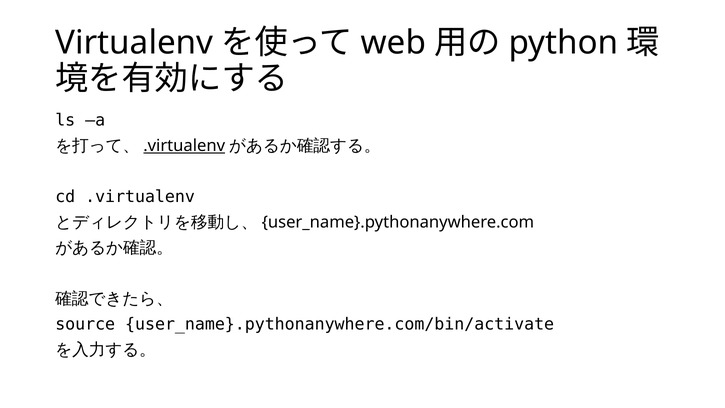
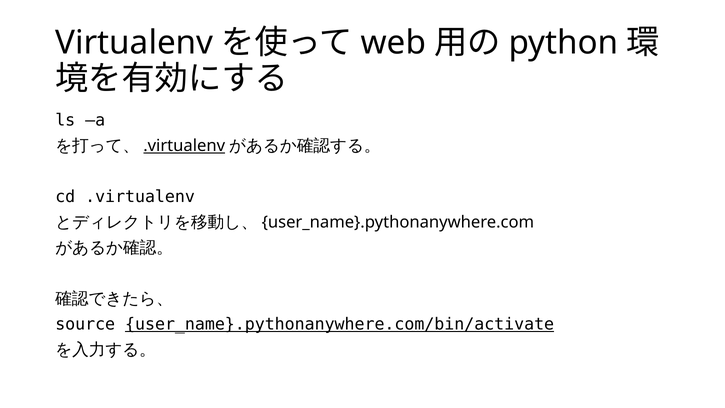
user_name}.pythonanywhere.com/bin/activate underline: none -> present (340, 324)
